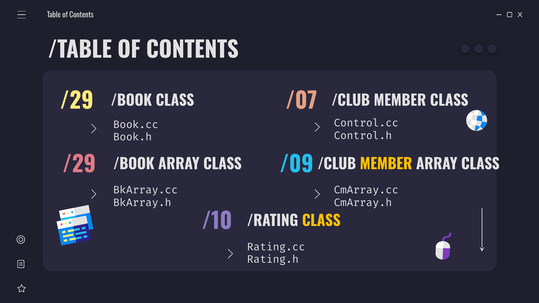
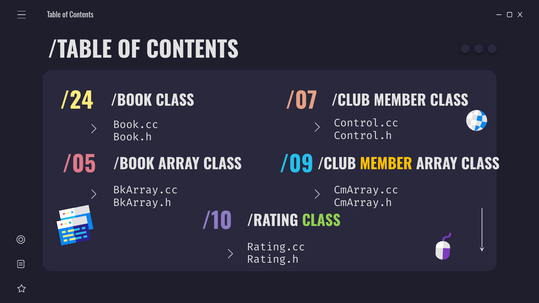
/29: /29 -> /24 (77, 101)
/29: /29 -> /05 (79, 165)
CLASS colour: yellow -> light green (321, 221)
